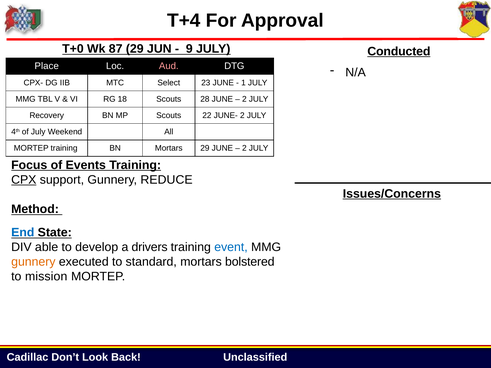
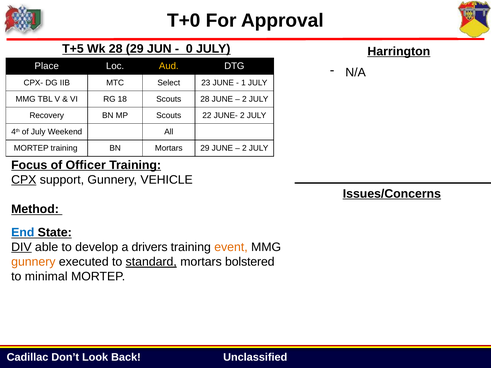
T+4: T+4 -> T+0 (184, 20)
T+0: T+0 -> T+5 (73, 49)
Wk 87: 87 -> 28 (116, 49)
9: 9 -> 0 (189, 49)
Conducted: Conducted -> Harrington (399, 51)
Aud colour: pink -> yellow (169, 66)
Events: Events -> Officer (86, 165)
REDUCE: REDUCE -> VEHICLE (167, 180)
DIV underline: none -> present (21, 247)
event colour: blue -> orange (231, 247)
standard underline: none -> present (151, 262)
mission: mission -> minimal (46, 277)
